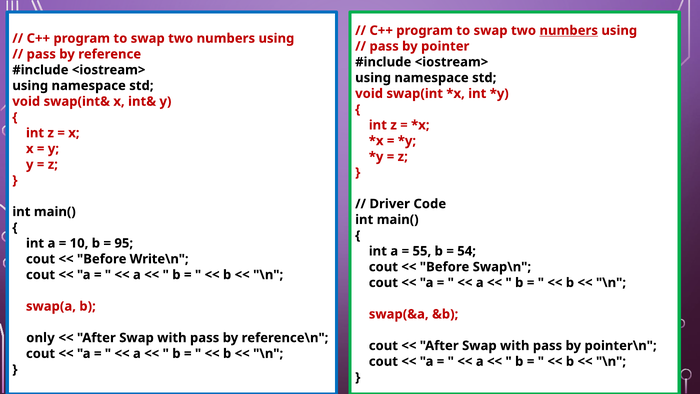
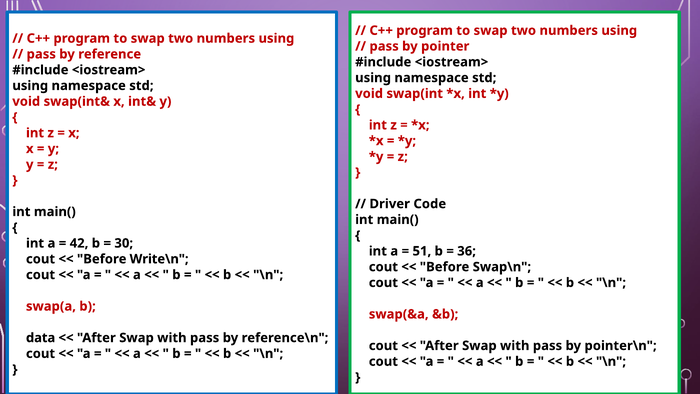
numbers underline: present -> none (569, 30)
10: 10 -> 42 (79, 243)
95: 95 -> 30 (124, 243)
55: 55 -> 51 (422, 251)
54: 54 -> 36 (467, 251)
only: only -> data (41, 338)
